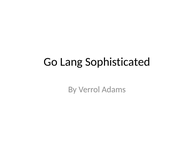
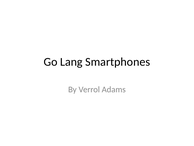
Sophisticated: Sophisticated -> Smartphones (118, 62)
